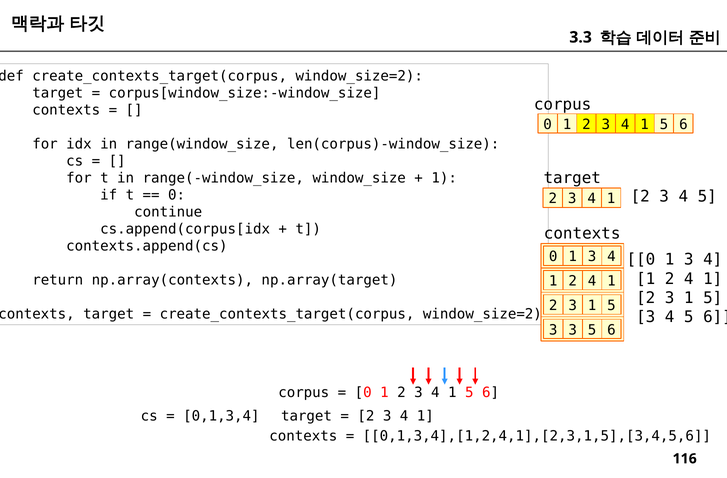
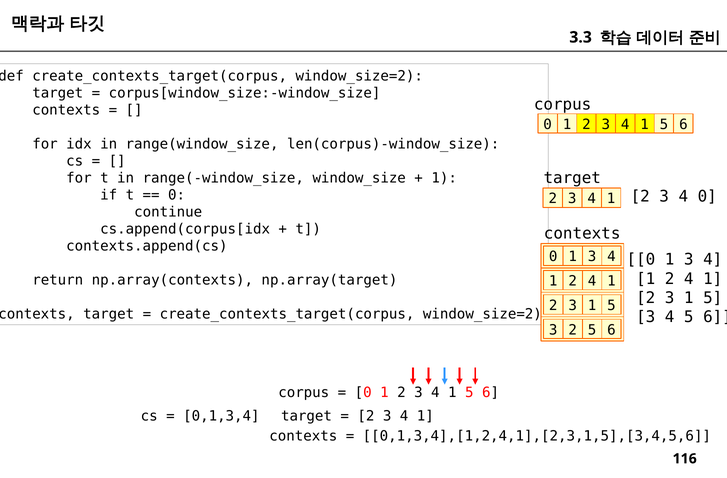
2 3 4 5: 5 -> 0 (707, 196)
3: 3 -> 2 (573, 330)
